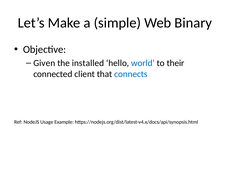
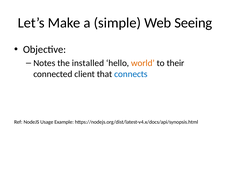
Binary: Binary -> Seeing (193, 23)
Given: Given -> Notes (44, 63)
world colour: blue -> orange (143, 63)
